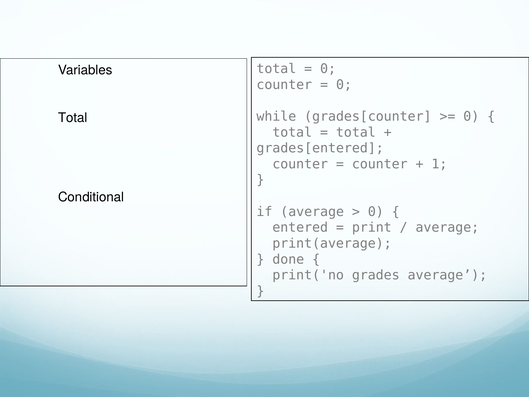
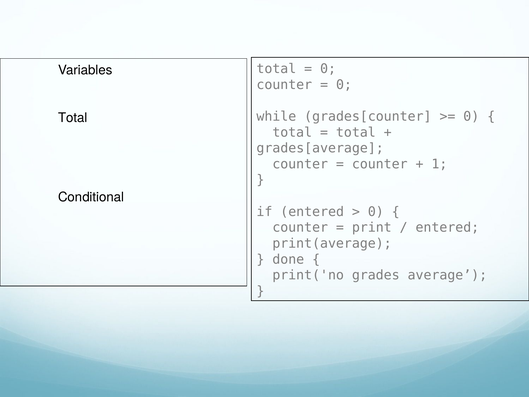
grades[entered: grades[entered -> grades[average (320, 148)
if average: average -> entered (312, 212)
entered: entered -> counter (300, 227)
average: average -> entered (447, 227)
